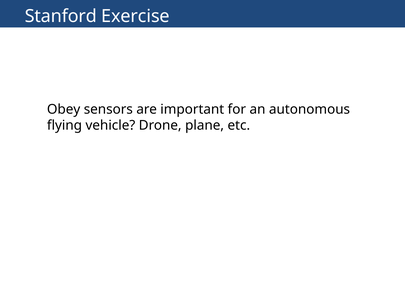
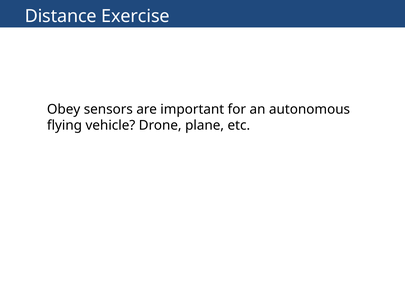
Stanford: Stanford -> Distance (61, 16)
